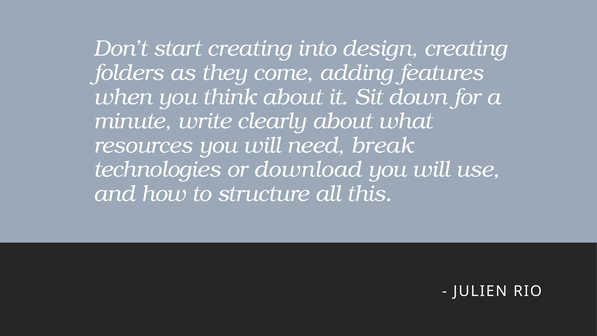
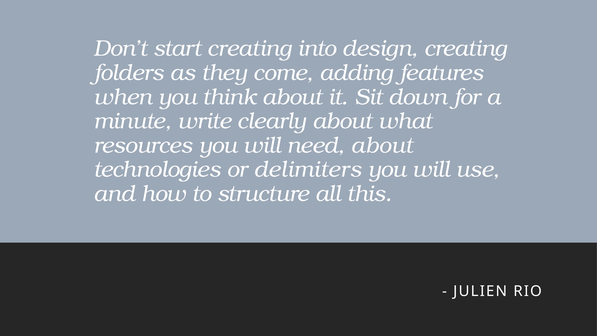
need break: break -> about (382, 145)
download: download -> delimiters (308, 169)
